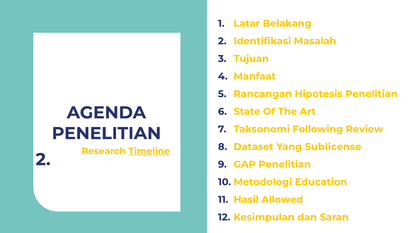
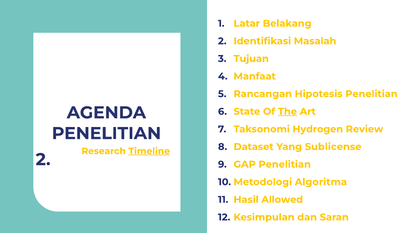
The underline: none -> present (287, 112)
Following: Following -> Hydrogen (318, 129)
Education: Education -> Algoritma (321, 182)
